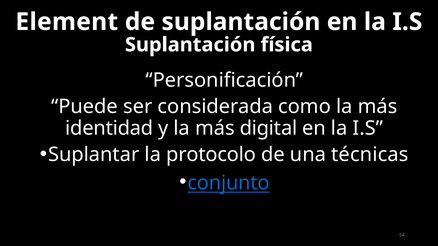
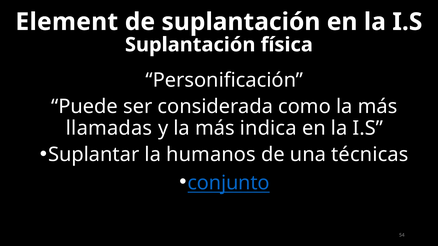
identidad: identidad -> llamadas (109, 128)
digital: digital -> indica (268, 128)
protocolo: protocolo -> humanos (211, 155)
